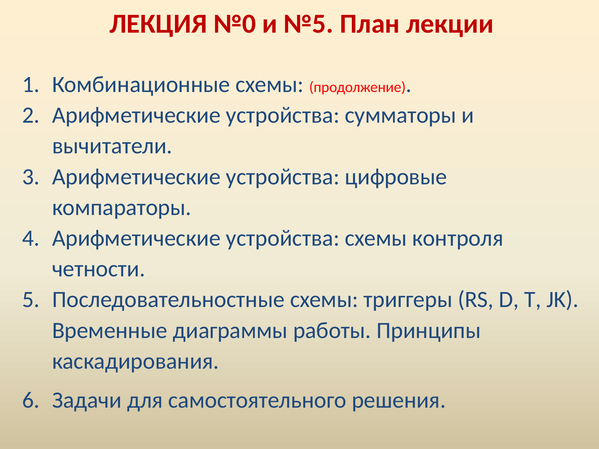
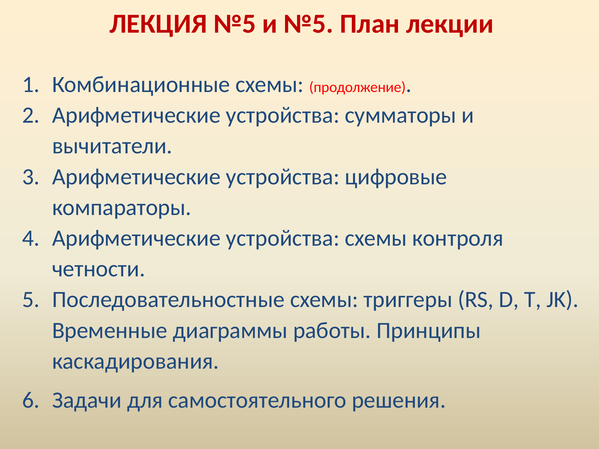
ЛЕКЦИЯ №0: №0 -> №5 (235, 24)
